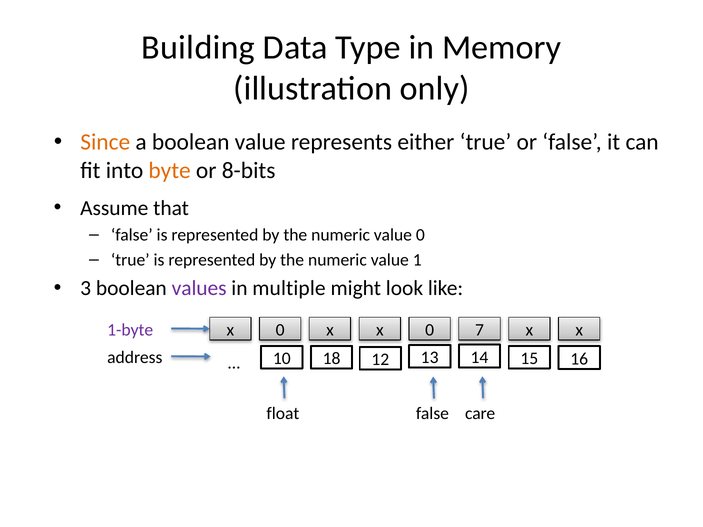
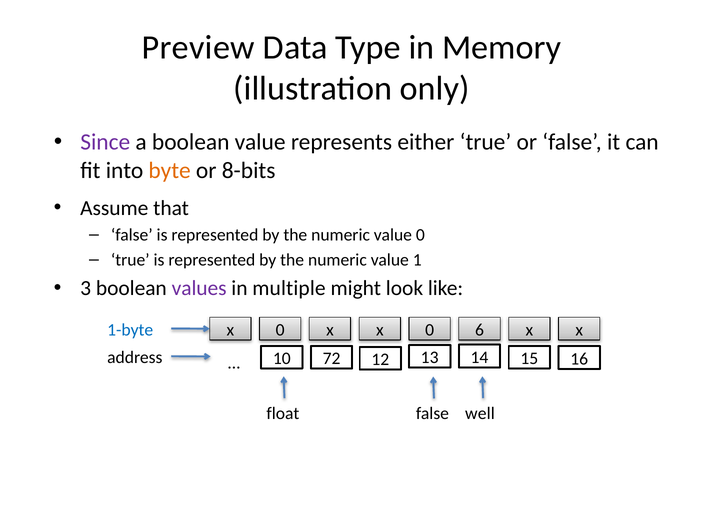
Building: Building -> Preview (198, 48)
Since colour: orange -> purple (105, 142)
1-byte colour: purple -> blue (130, 330)
7: 7 -> 6 (479, 330)
18: 18 -> 72 (332, 359)
care: care -> well (480, 414)
